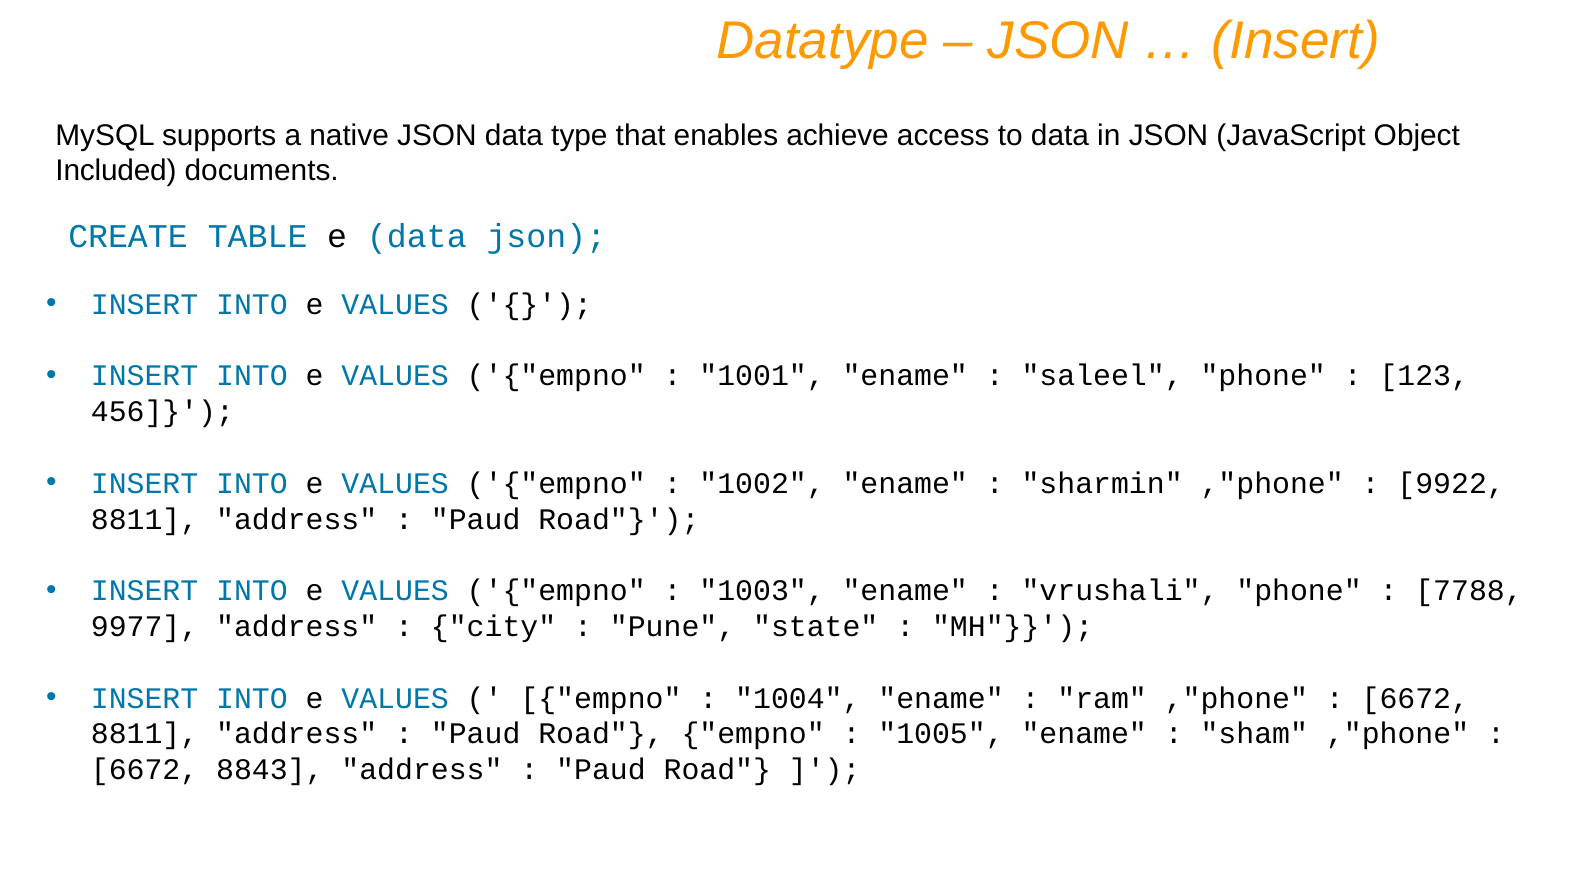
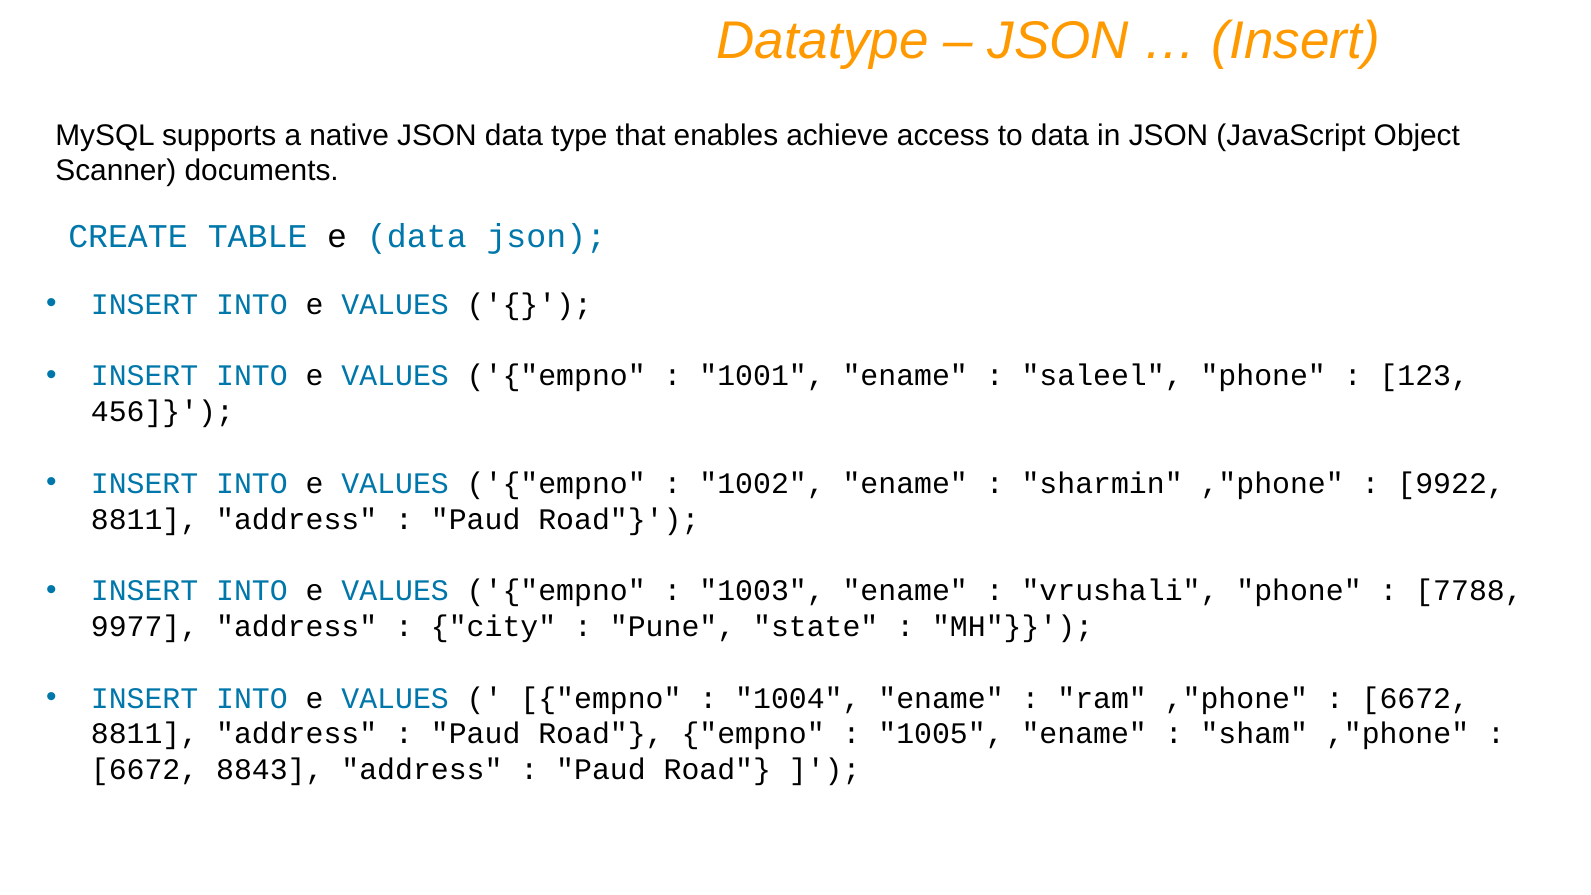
Included: Included -> Scanner (116, 171)
